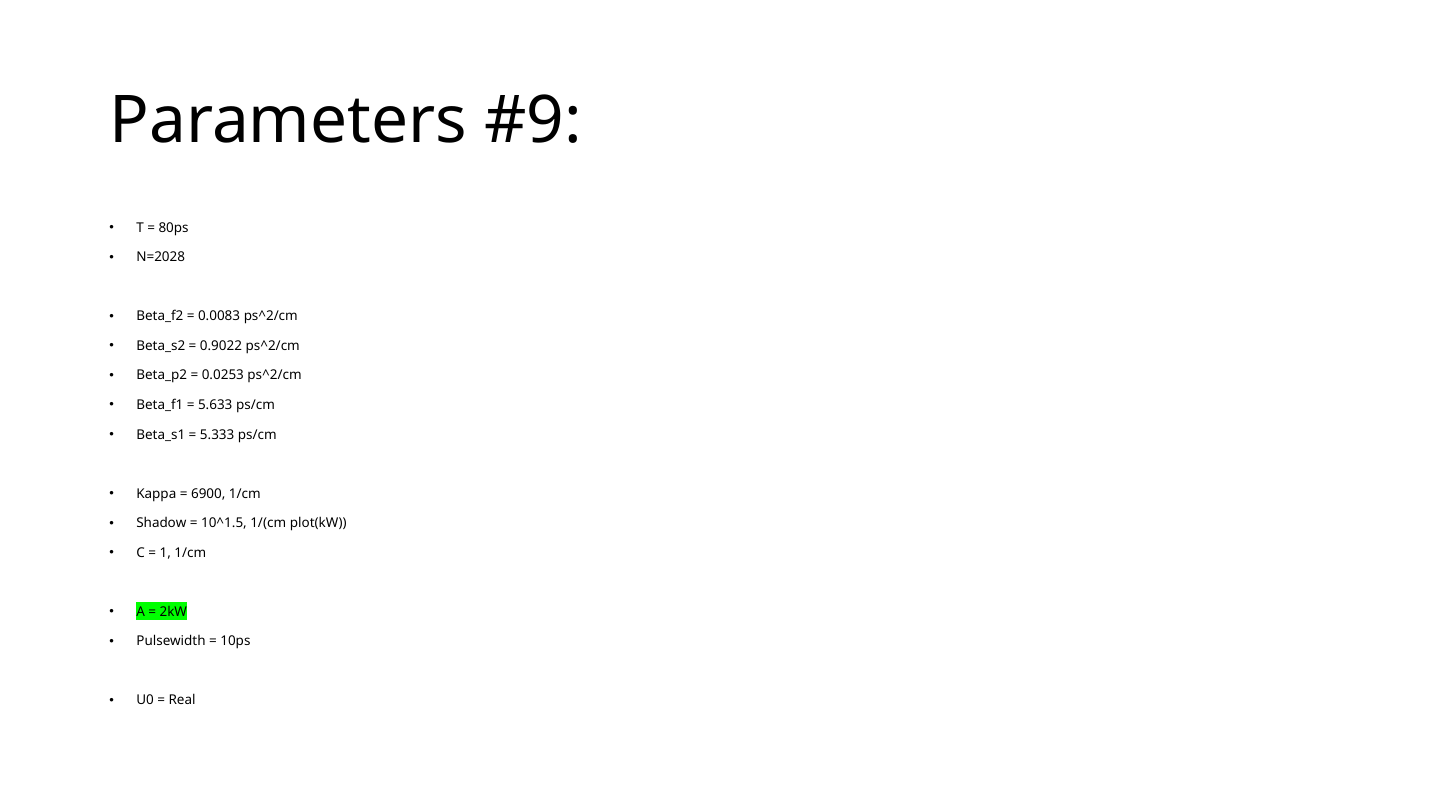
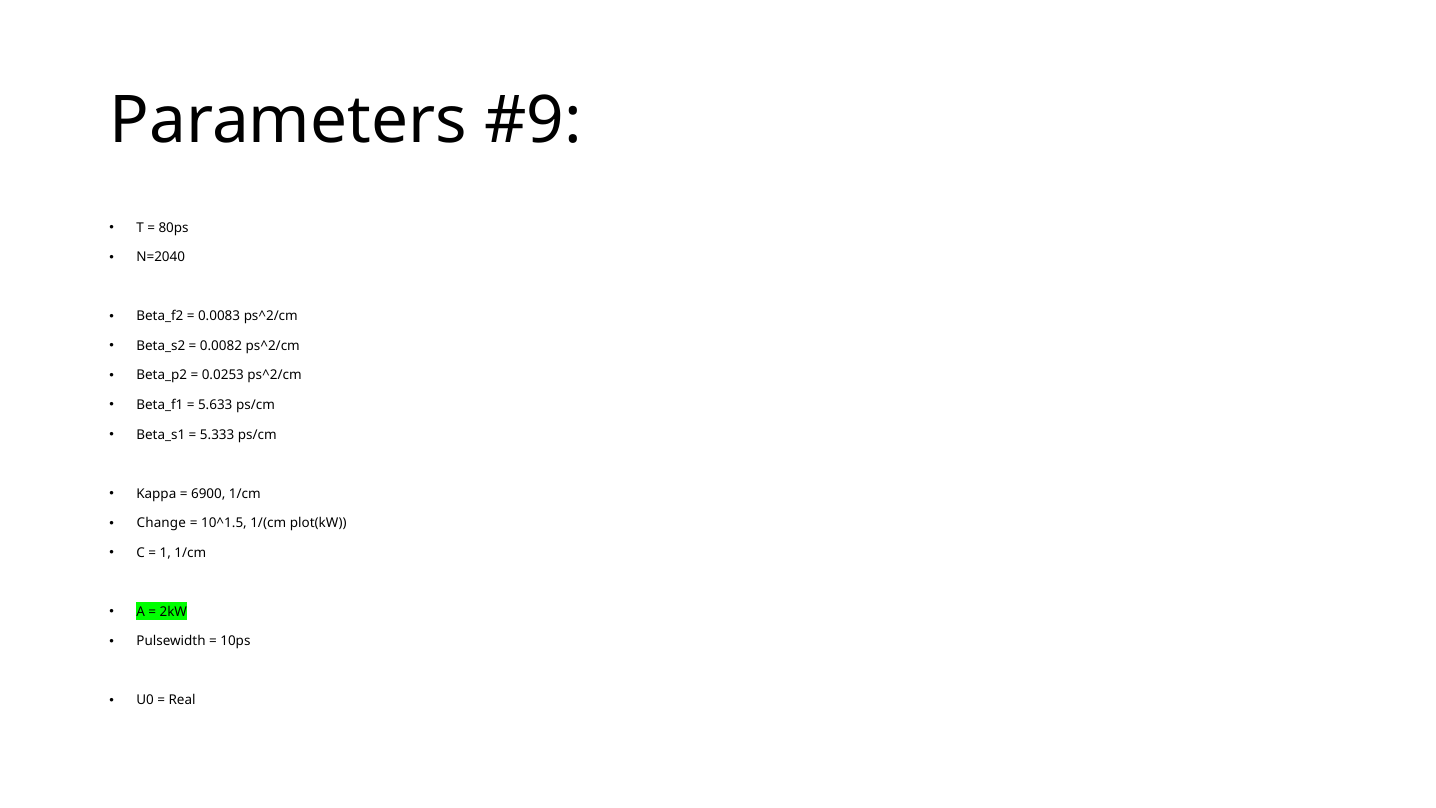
N=2028: N=2028 -> N=2040 (161, 257)
0.9022: 0.9022 -> 0.0082 (221, 346)
Shadow: Shadow -> Change (161, 523)
